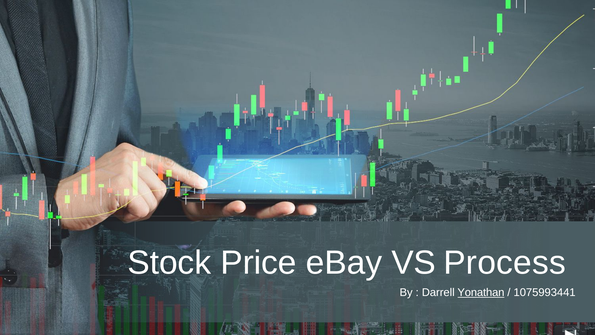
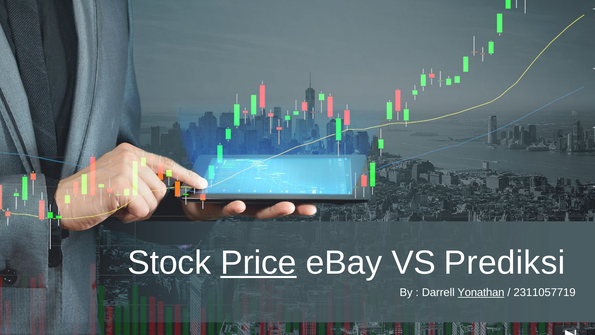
Price underline: none -> present (258, 262)
Process: Process -> Prediksi (505, 262)
1075993441: 1075993441 -> 2311057719 (545, 292)
